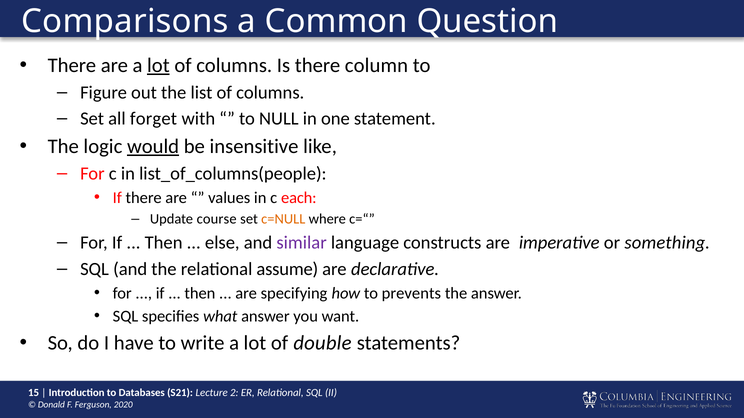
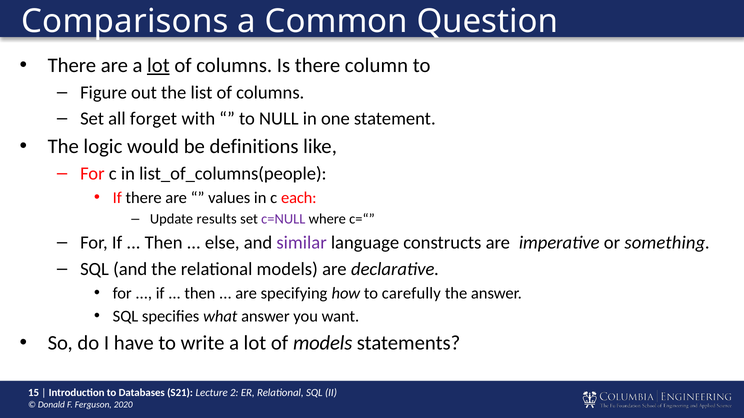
would underline: present -> none (153, 147)
insensitive: insensitive -> definitions (254, 147)
course: course -> results (217, 219)
c=NULL colour: orange -> purple (283, 219)
relational assume: assume -> models (287, 269)
prevents: prevents -> carefully (411, 293)
of double: double -> models (323, 343)
